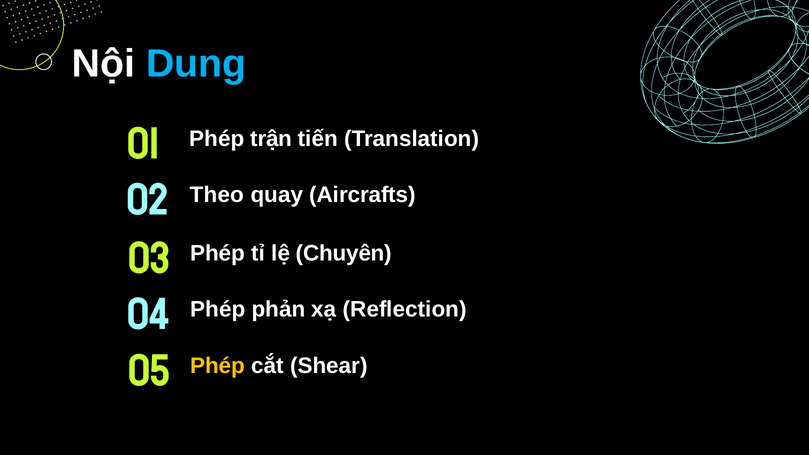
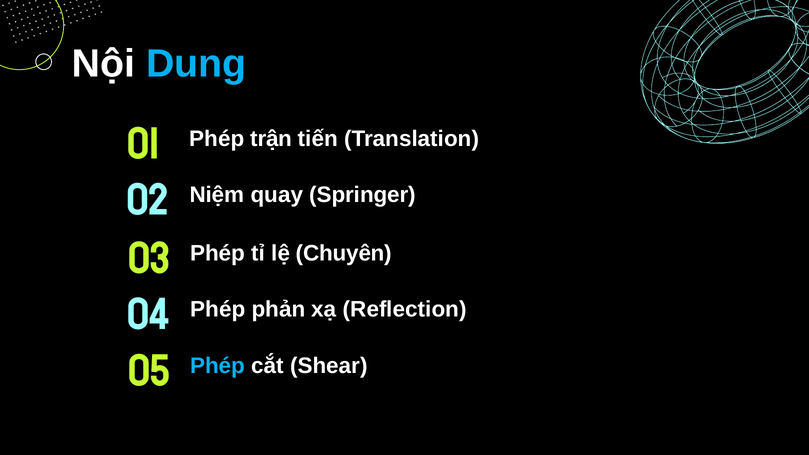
Theo: Theo -> Niệm (217, 195)
Aircrafts: Aircrafts -> Springer (363, 195)
Phép colour: yellow -> light blue (218, 366)
